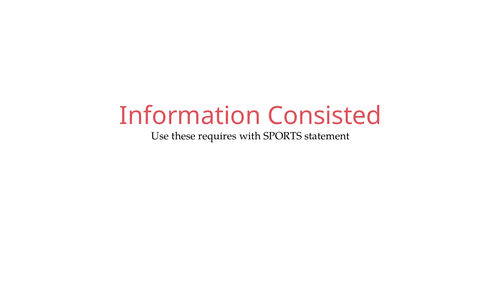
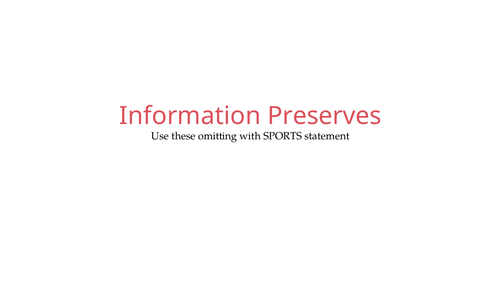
Consisted: Consisted -> Preserves (324, 116)
requires: requires -> omitting (218, 136)
